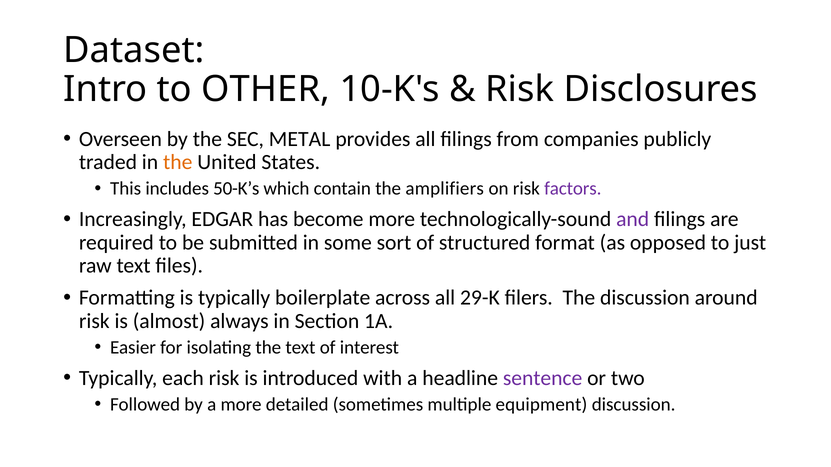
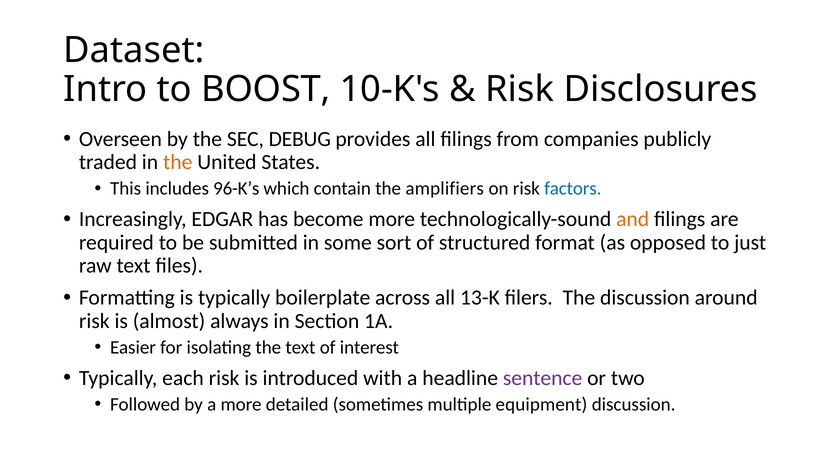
OTHER: OTHER -> BOOST (266, 89)
METAL: METAL -> DEBUG (300, 139)
50-K’s: 50-K’s -> 96-K’s (236, 189)
factors colour: purple -> blue (573, 189)
and colour: purple -> orange (633, 219)
29-K: 29-K -> 13-K (480, 298)
